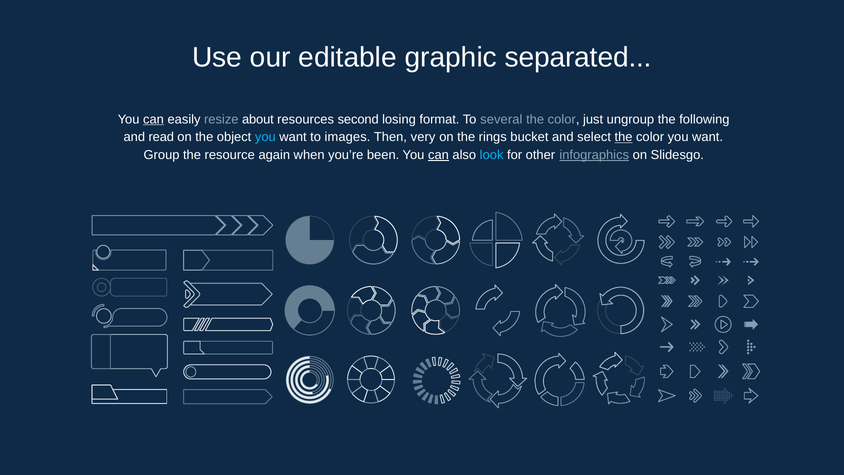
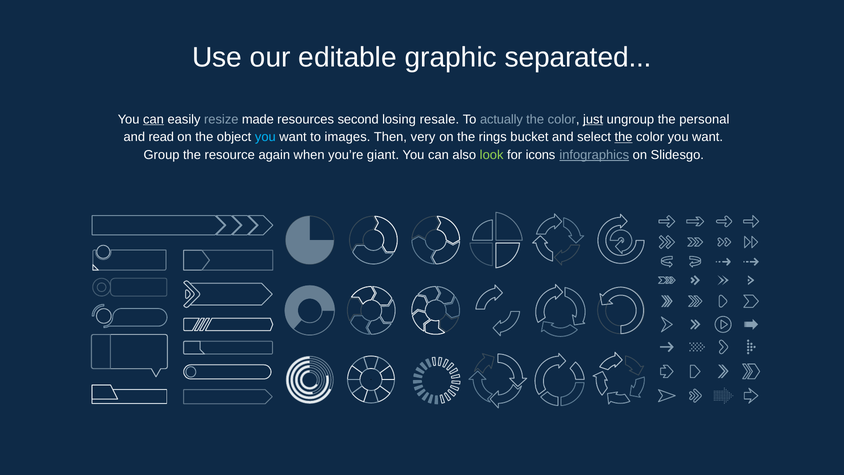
about: about -> made (258, 119)
format: format -> resale (439, 119)
several: several -> actually (501, 119)
just underline: none -> present (593, 119)
following: following -> personal (704, 119)
been: been -> giant (383, 155)
can underline: present -> none (438, 155)
look colour: light blue -> light green (492, 155)
other: other -> icons (540, 155)
